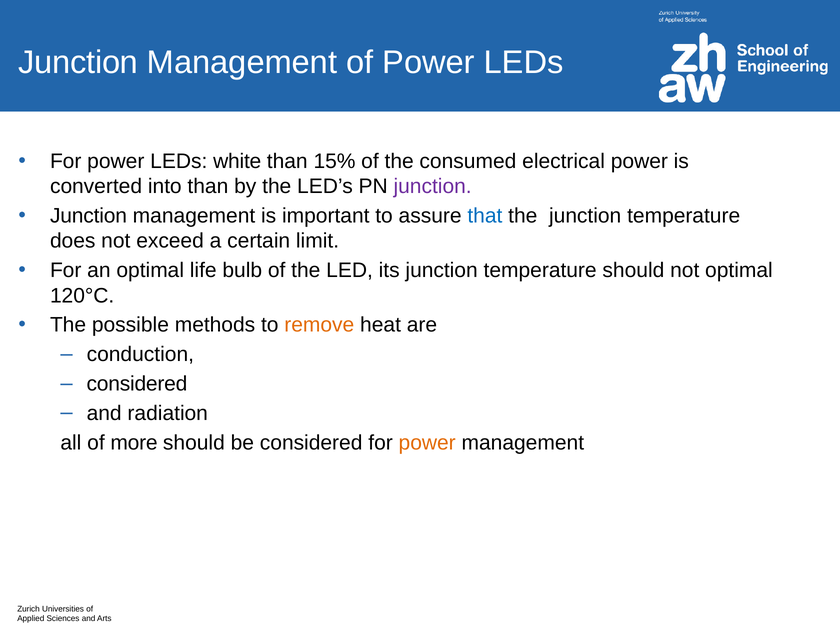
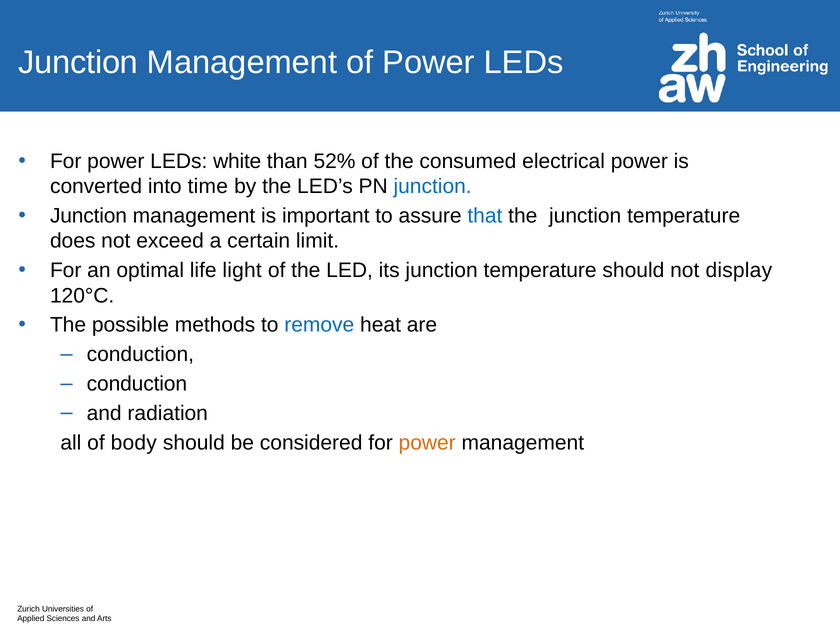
15%: 15% -> 52% (334, 161)
into than: than -> time (208, 186)
junction colour: purple -> blue (433, 186)
bulb: bulb -> light (242, 270)
not optimal: optimal -> display (739, 270)
remove colour: orange -> blue (319, 325)
considered: considered -> conduction (137, 384)
more: more -> body (134, 443)
